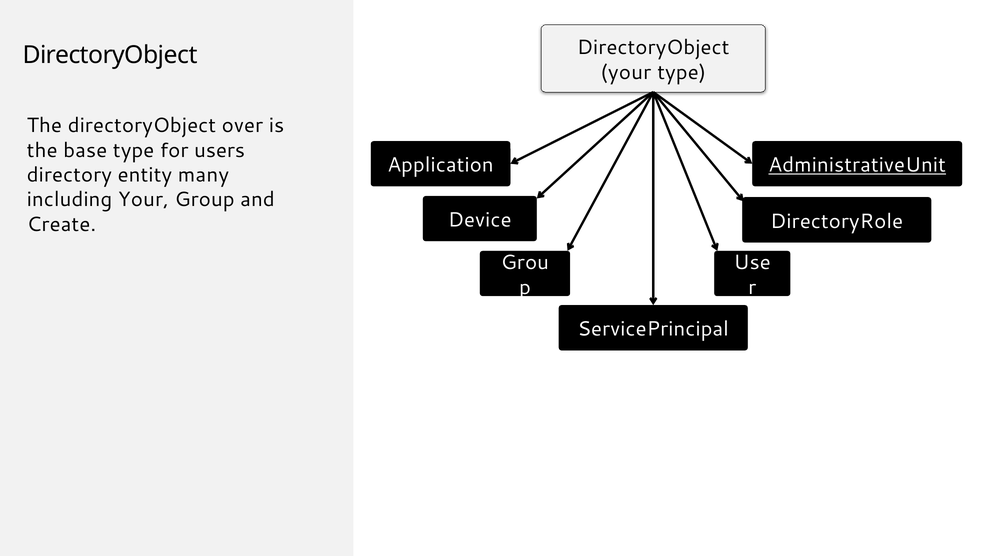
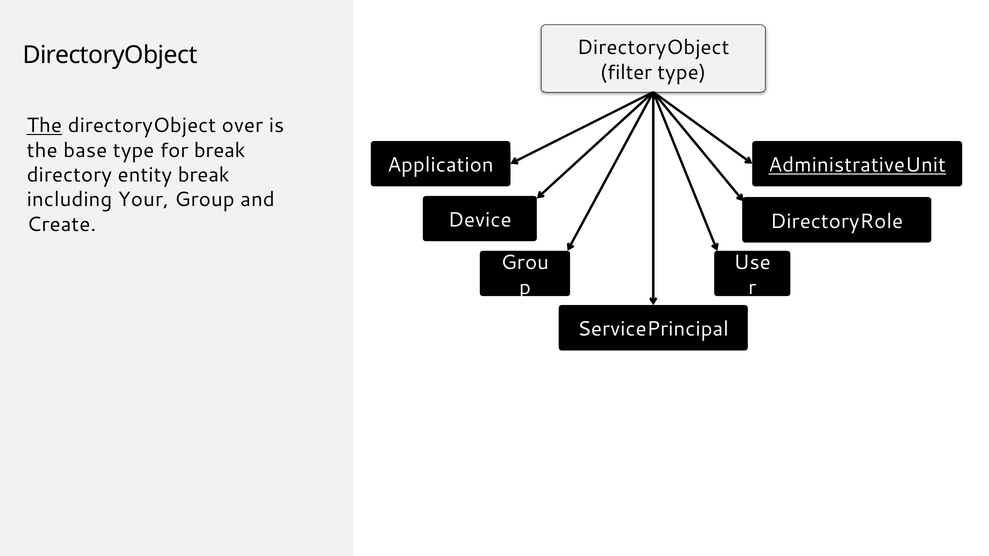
your: your -> filter (626, 72)
The underline: none -> present (44, 126)
for users: users -> break (220, 150)
entity many: many -> break (204, 175)
